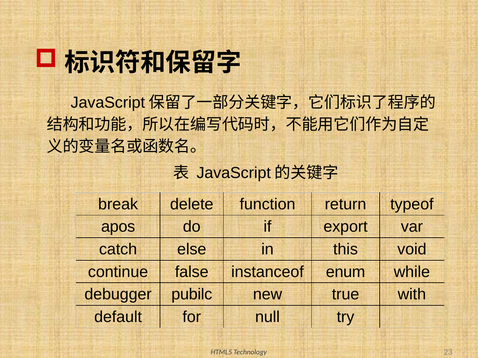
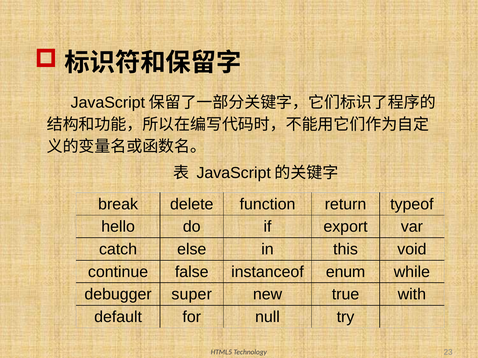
apos: apos -> hello (118, 227)
pubilc: pubilc -> super (192, 295)
